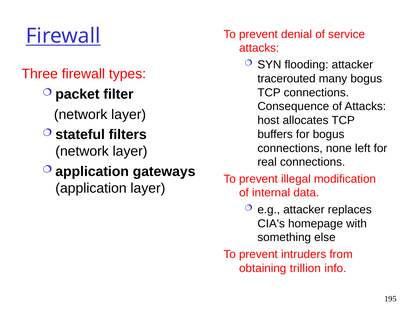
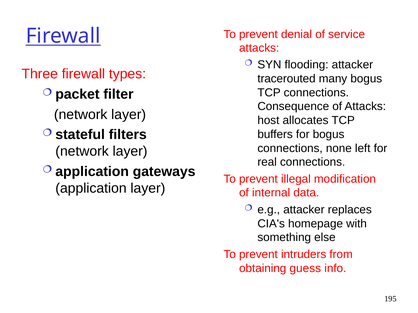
trillion: trillion -> guess (305, 269)
